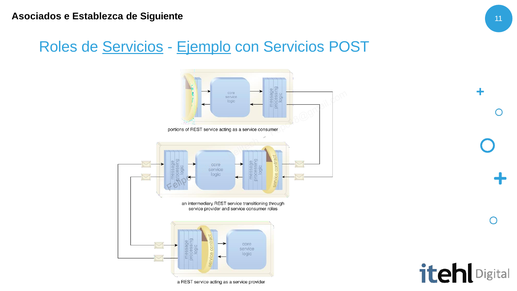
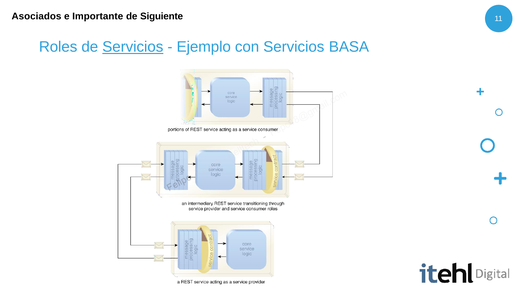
Establezca: Establezca -> Importante (98, 16)
Ejemplo underline: present -> none (204, 47)
POST: POST -> BASA (349, 47)
